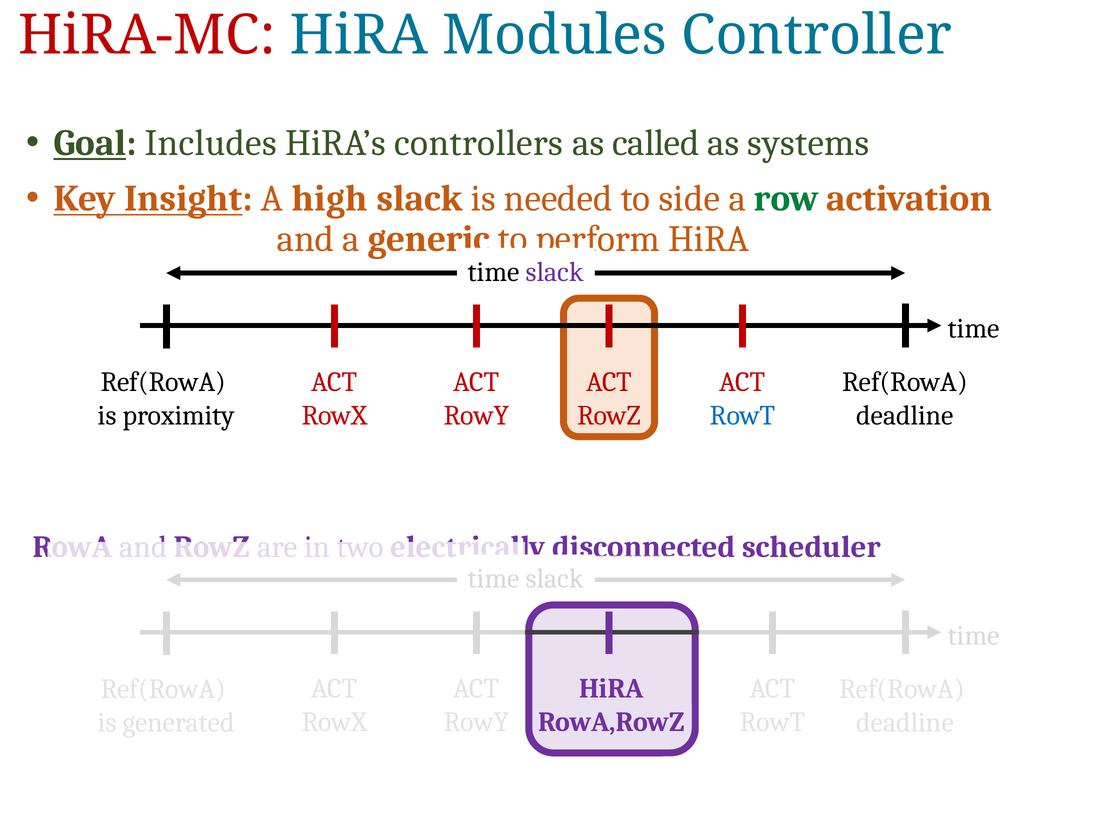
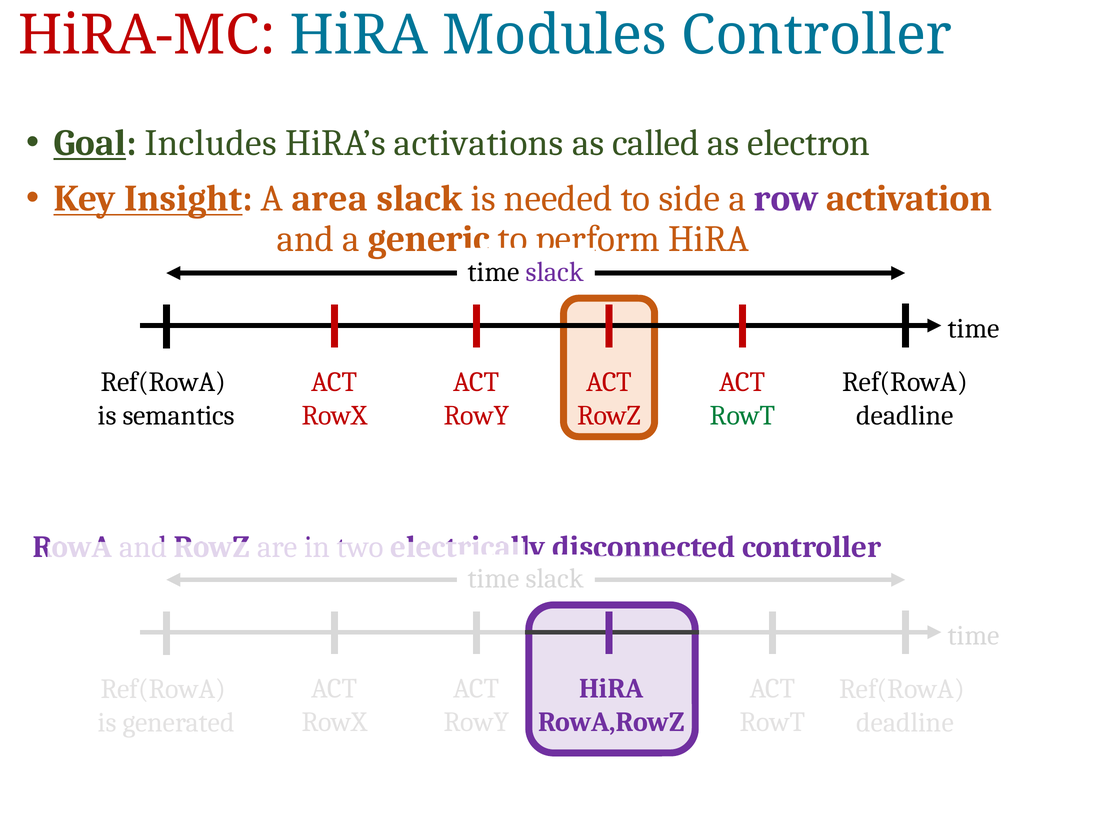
controllers: controllers -> activations (479, 143)
systems: systems -> electron (809, 143)
high: high -> area (330, 199)
row colour: green -> purple (786, 199)
RowT colour: blue -> green (742, 416)
proximity: proximity -> semantics (179, 416)
scheduler: scheduler -> controller (812, 547)
